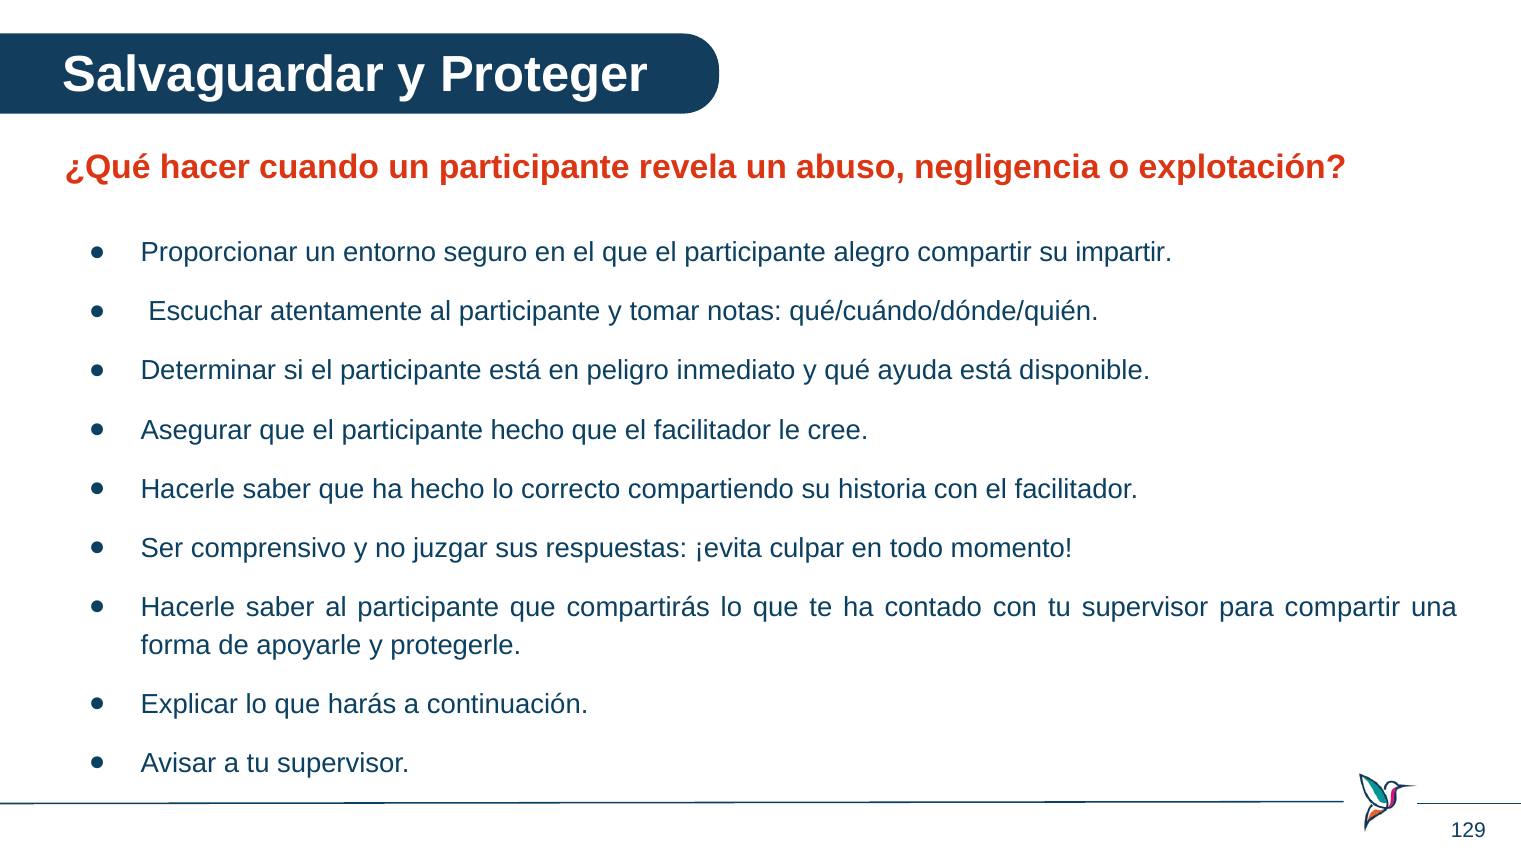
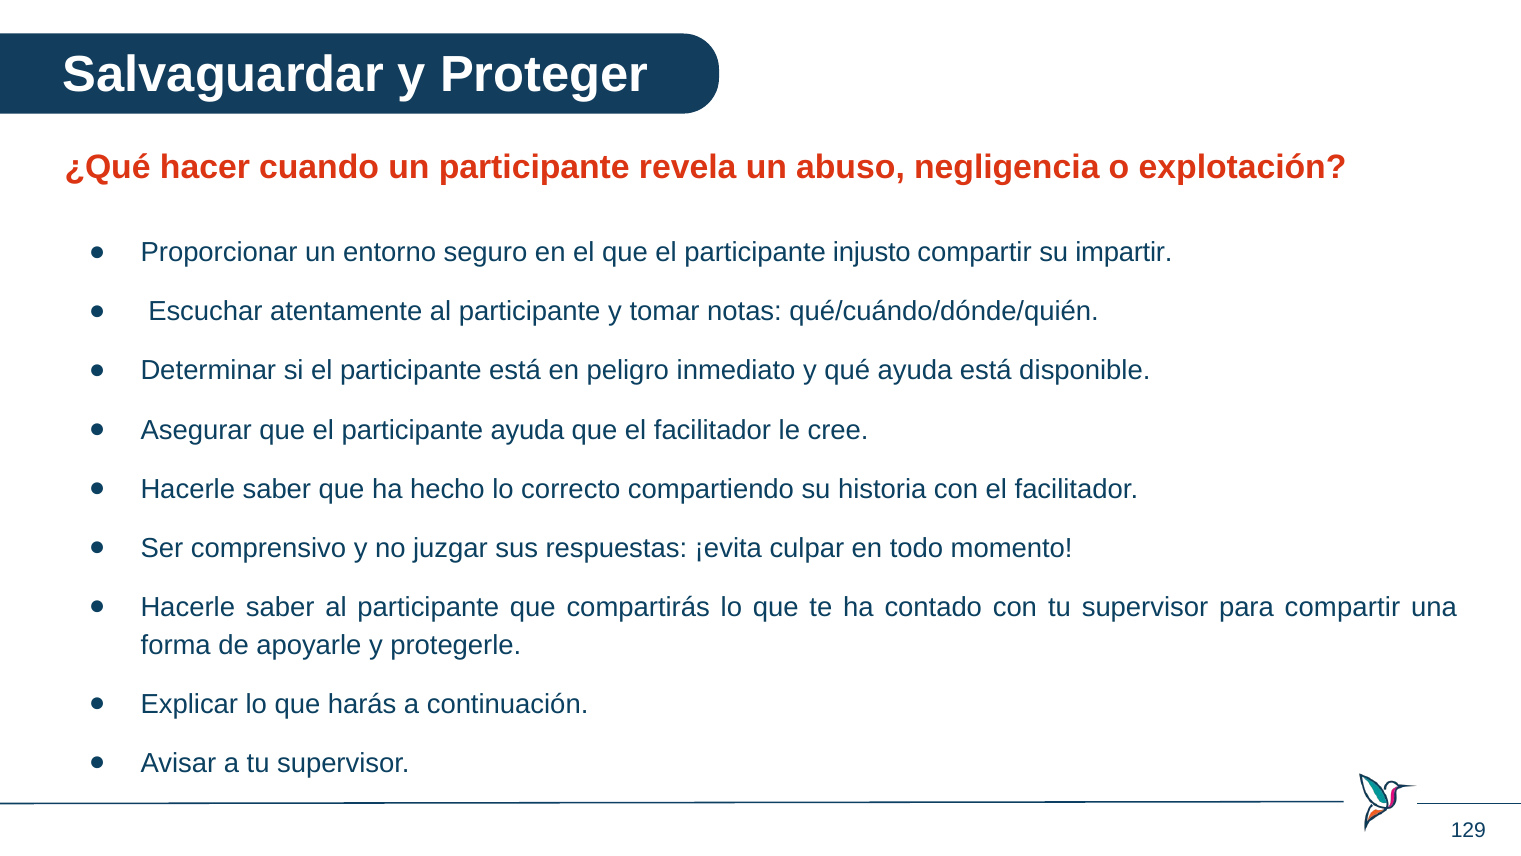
alegro: alegro -> injusto (872, 253)
participante hecho: hecho -> ayuda (527, 430)
